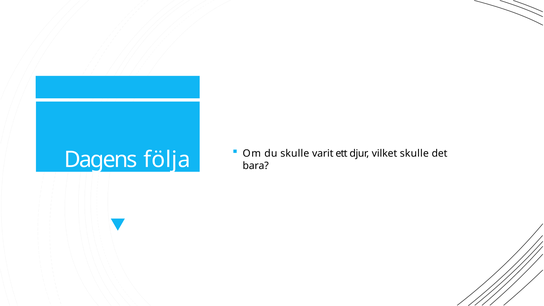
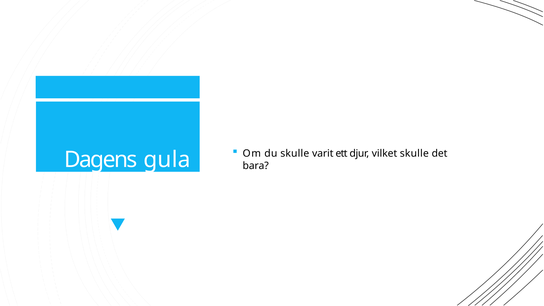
följa: följa -> gula (167, 160)
